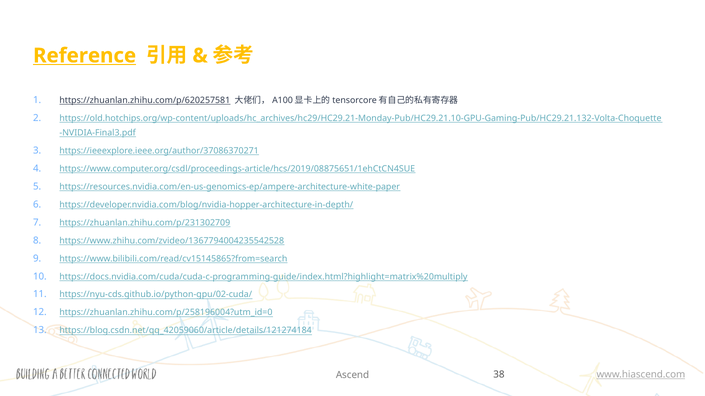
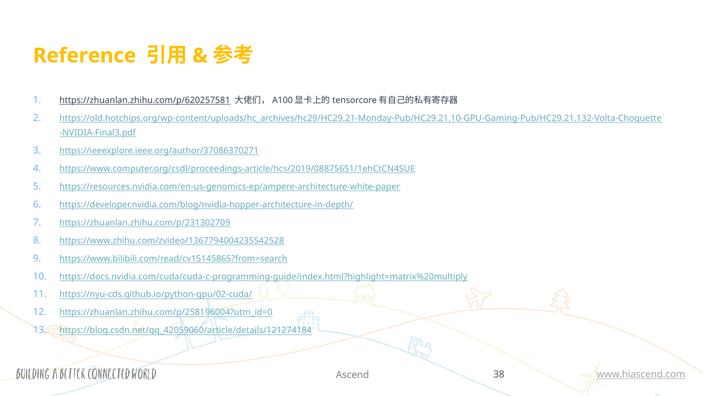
Reference underline: present -> none (85, 56)
